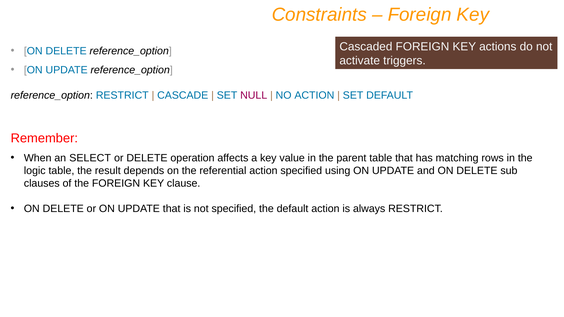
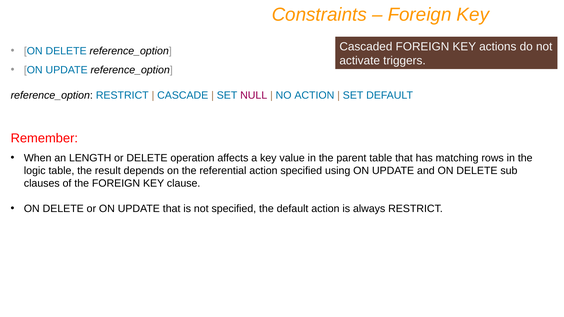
SELECT: SELECT -> LENGTH (90, 158)
